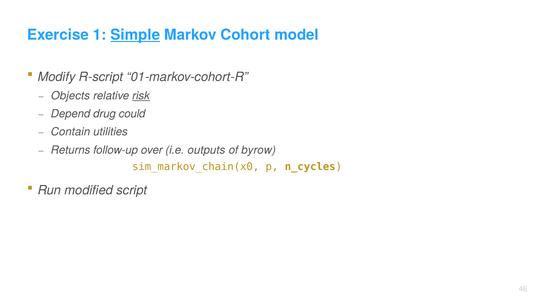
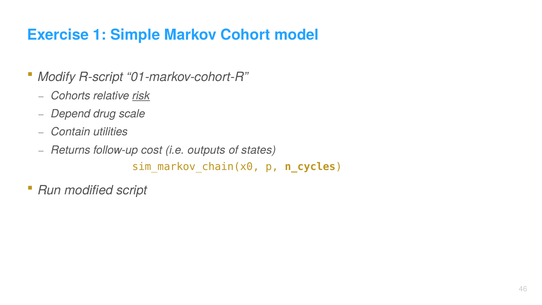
Simple underline: present -> none (135, 35)
Objects: Objects -> Cohorts (71, 96)
could: could -> scale (132, 114)
over: over -> cost (152, 150)
byrow: byrow -> states (259, 150)
